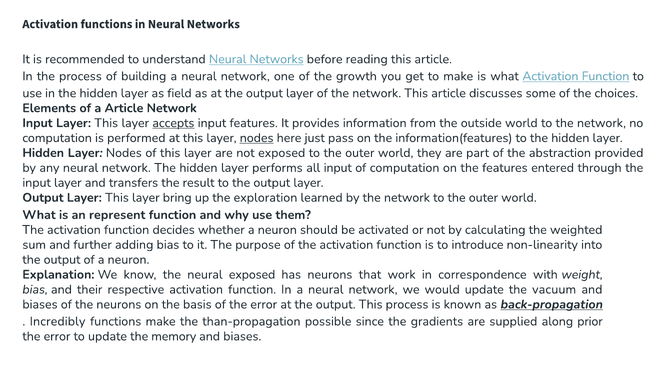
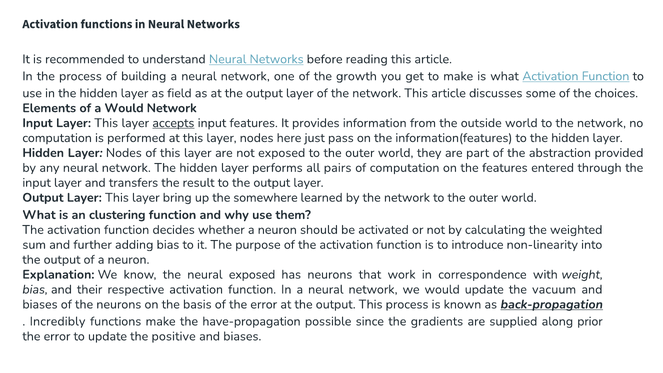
a Article: Article -> Would (124, 108)
nodes underline: present -> none (257, 138)
all input: input -> pairs (338, 168)
exploration: exploration -> somewhere (266, 198)
represent: represent -> clustering (117, 215)
than-propagation: than-propagation -> have-propagation (251, 321)
memory: memory -> positive (174, 336)
